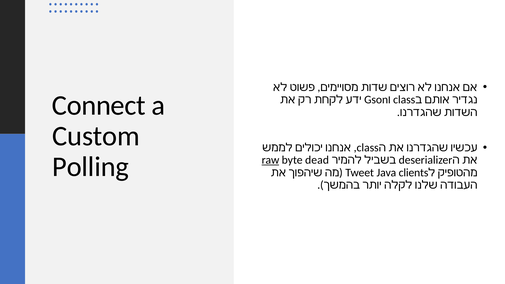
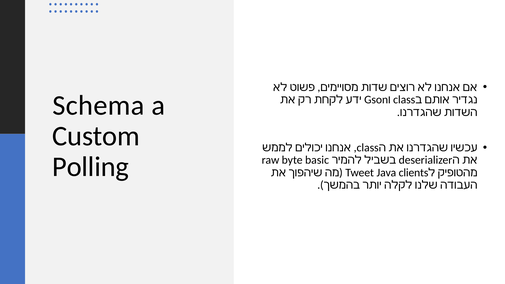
Connect: Connect -> Schema (98, 106)
raw underline: present -> none (270, 160)
dead: dead -> basic (317, 160)
